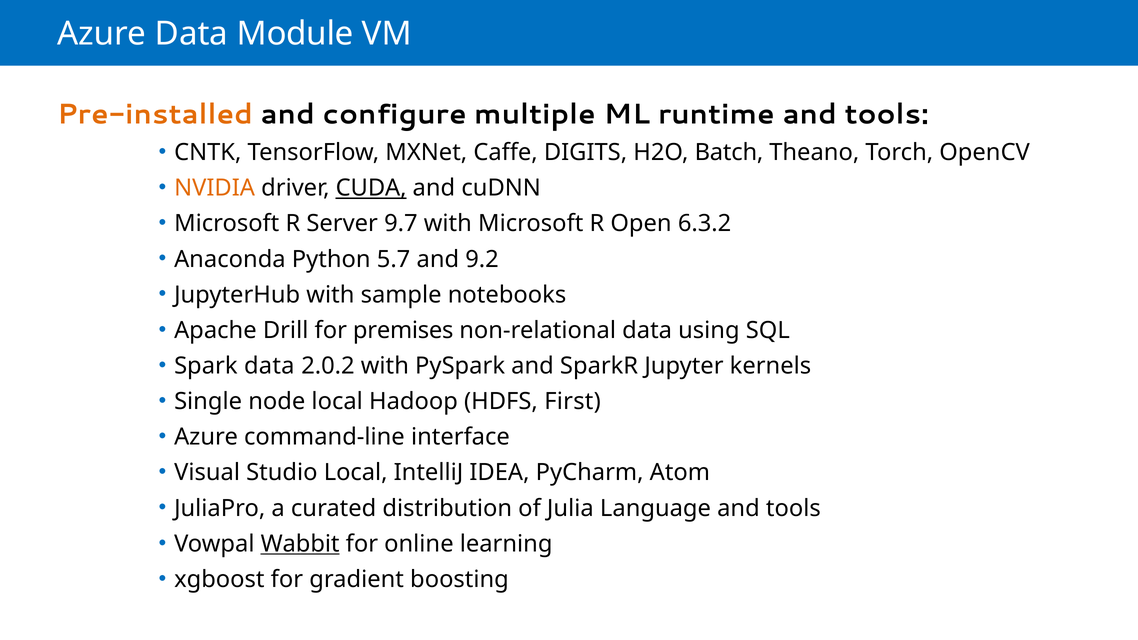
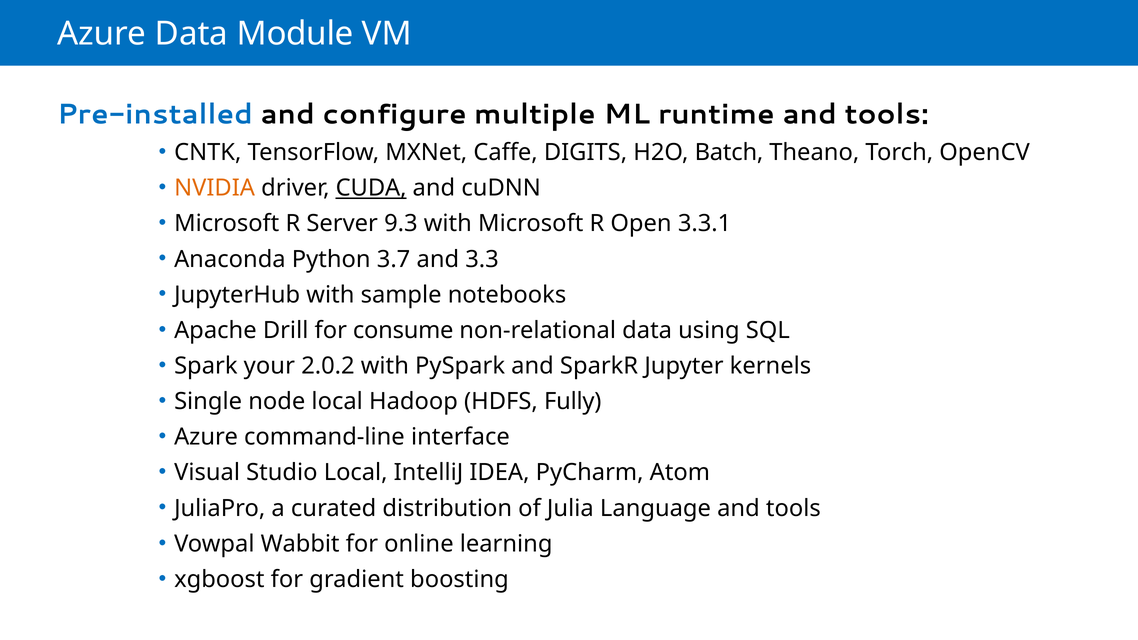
Pre-installed colour: orange -> blue (155, 114)
9.7: 9.7 -> 9.3 (401, 224)
6.3.2: 6.3.2 -> 3.3.1 (705, 224)
5.7: 5.7 -> 3.7 (394, 259)
9.2: 9.2 -> 3.3 (482, 259)
premises: premises -> consume (403, 330)
Spark data: data -> your (269, 366)
First: First -> Fully (573, 402)
Wabbit underline: present -> none (300, 544)
